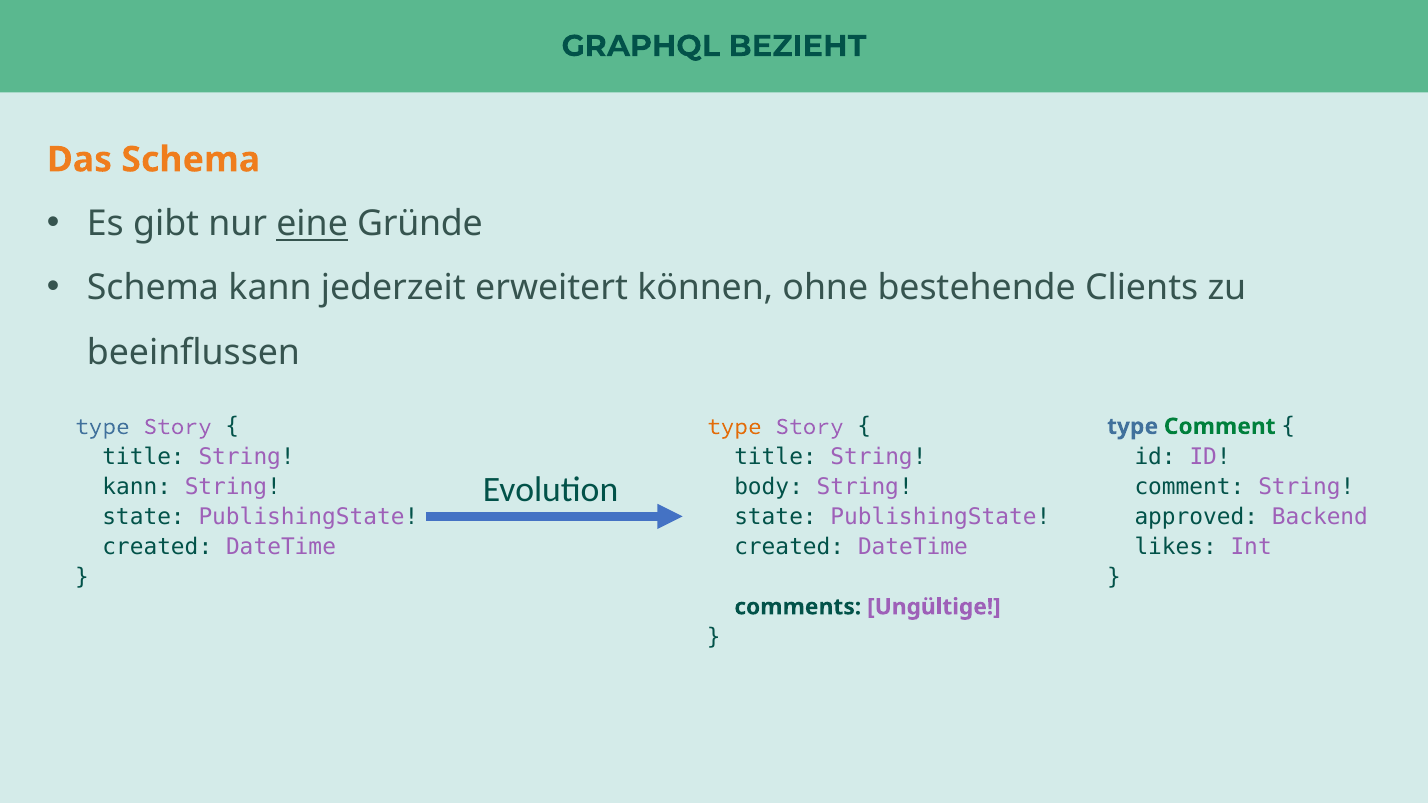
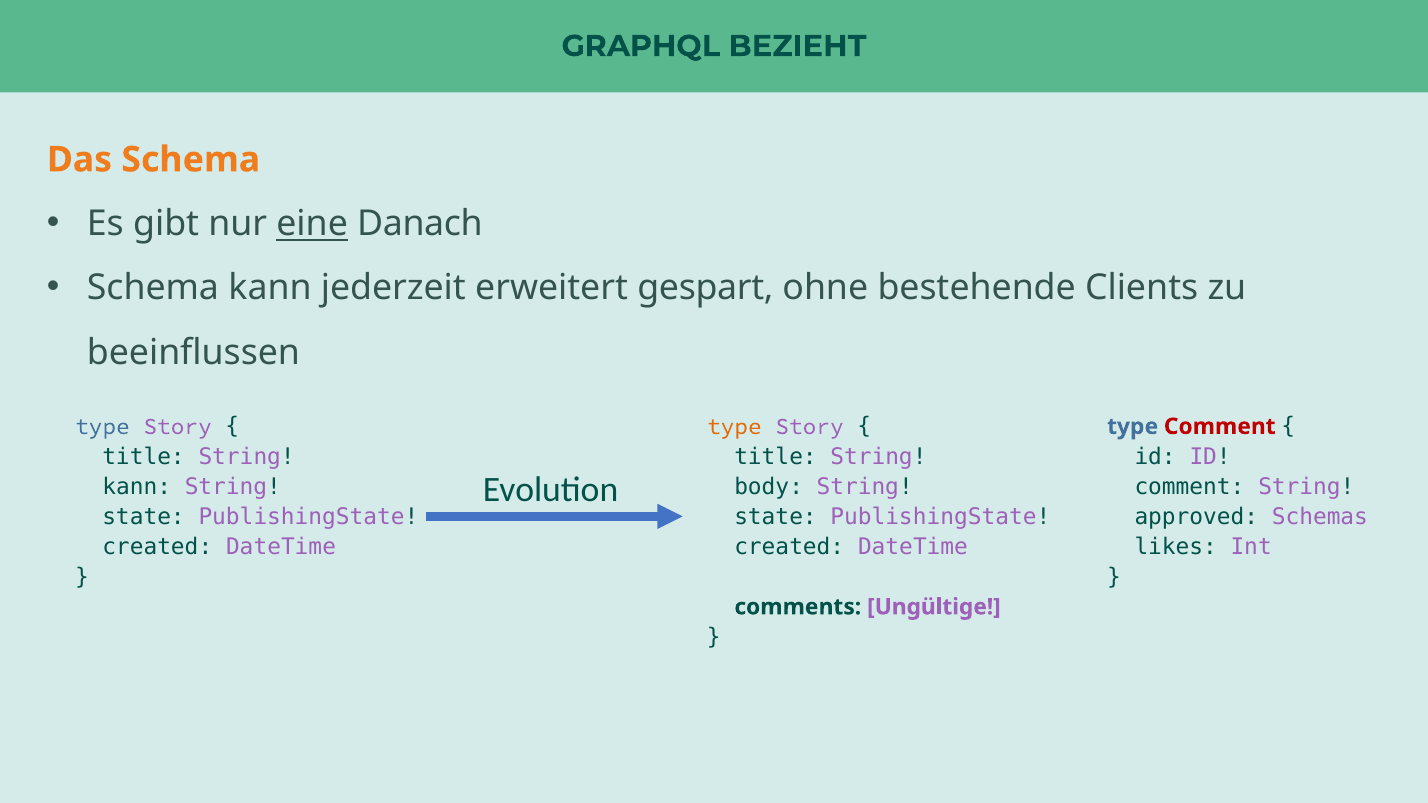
Gründe: Gründe -> Danach (420, 224)
können: können -> gespart (705, 288)
Comment colour: green -> red (1220, 427)
Backend: Backend -> Schemas (1320, 517)
